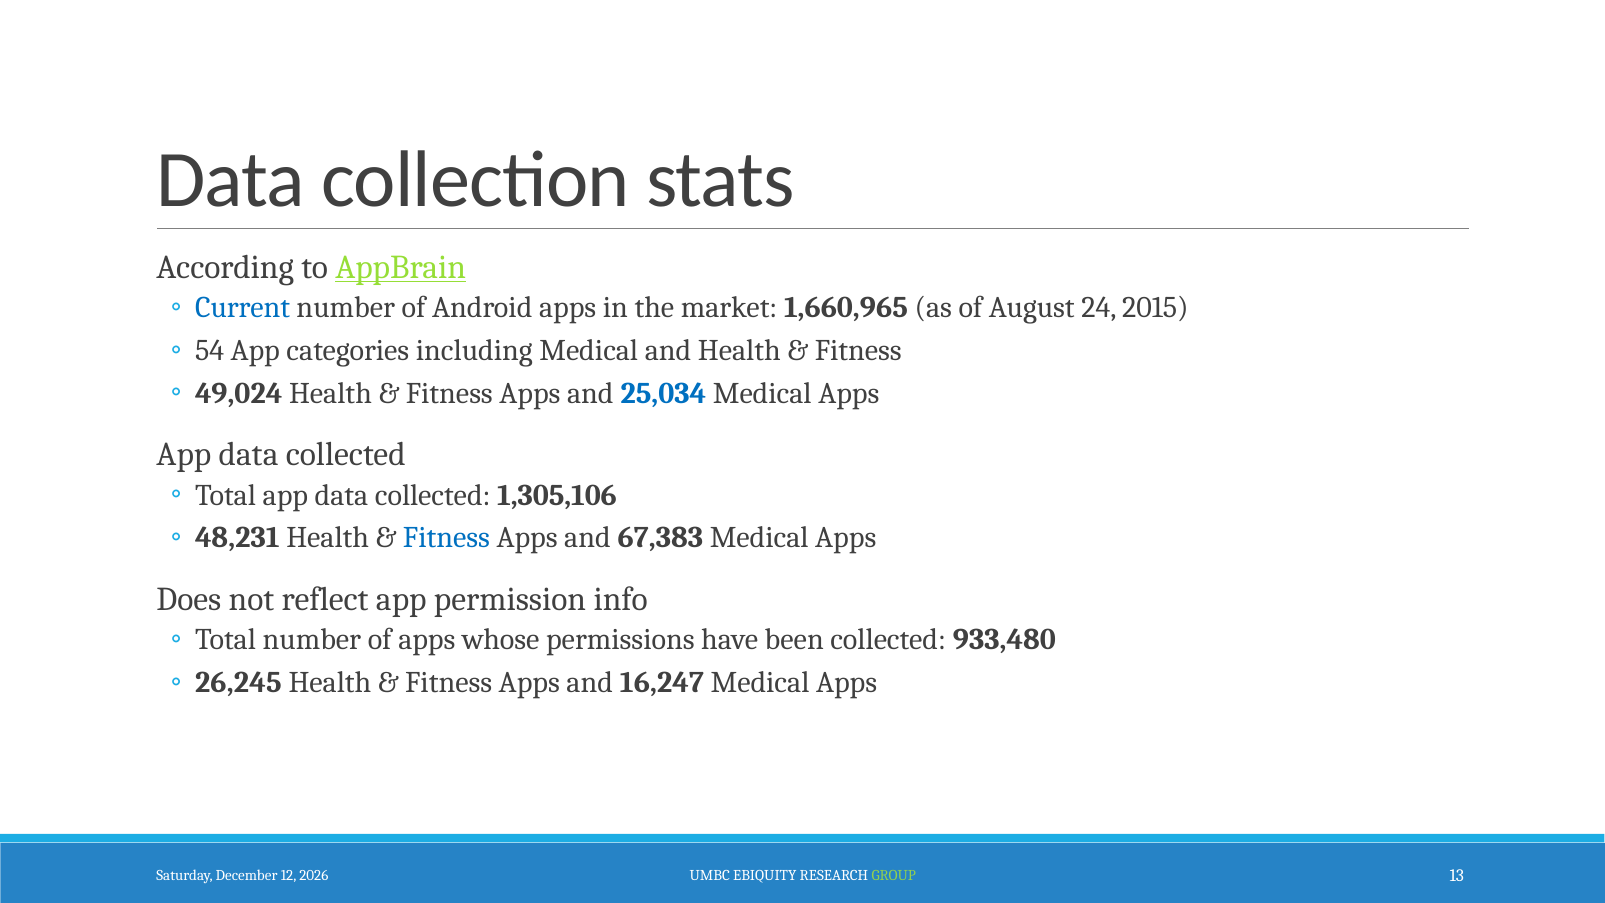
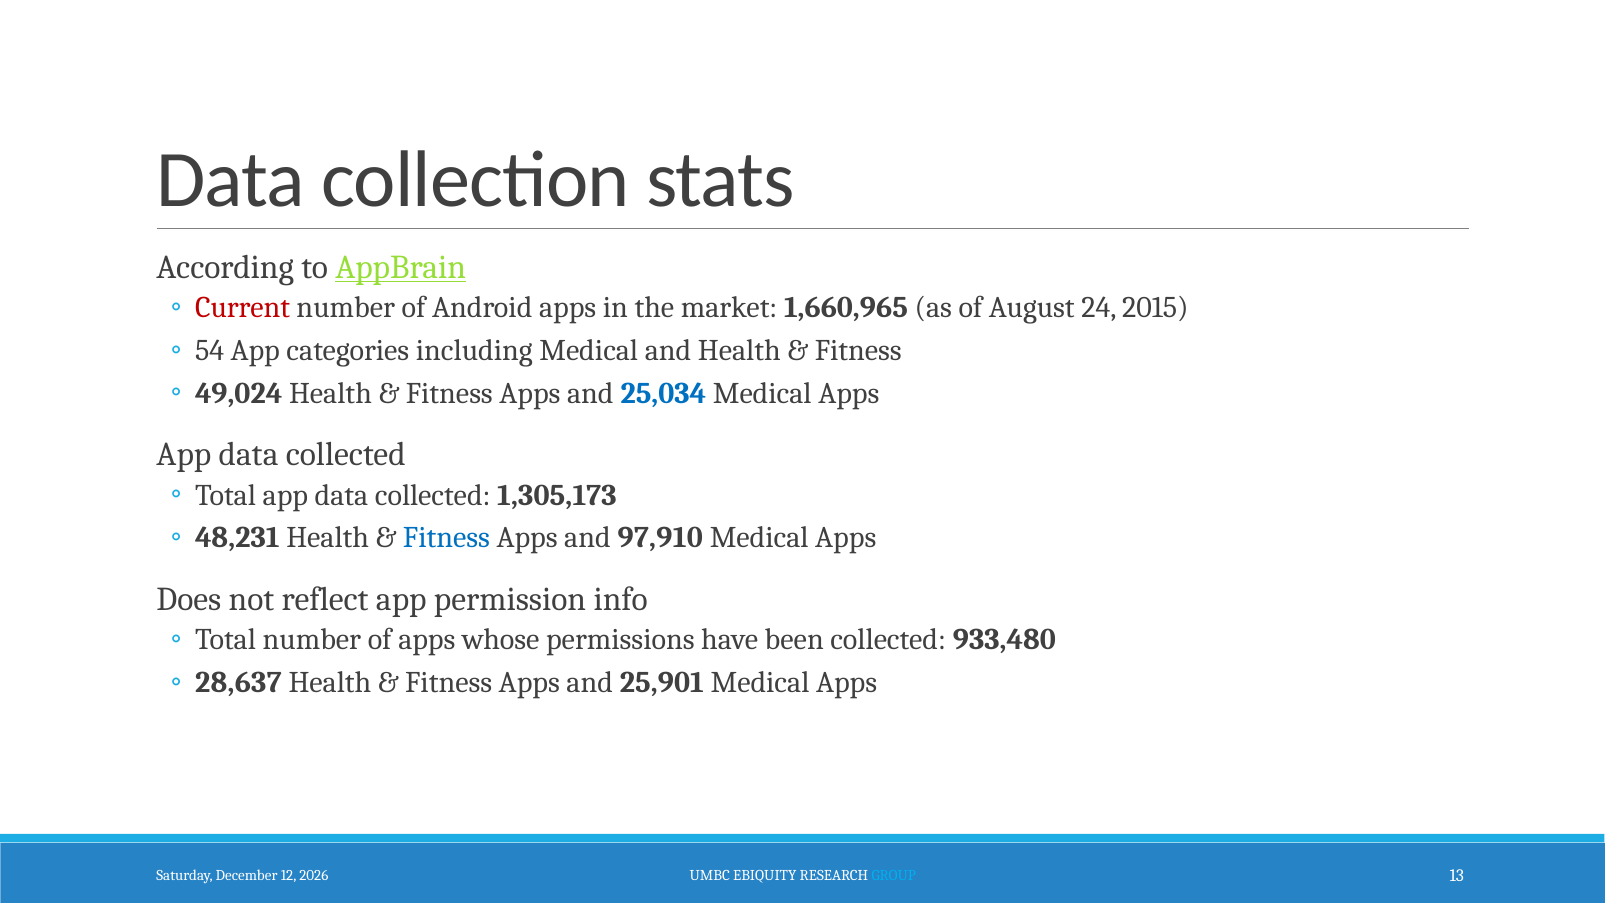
Current colour: blue -> red (243, 308)
1,305,106: 1,305,106 -> 1,305,173 (557, 495)
67,383: 67,383 -> 97,910 (660, 538)
26,245: 26,245 -> 28,637 (238, 682)
16,247: 16,247 -> 25,901 (662, 682)
GROUP colour: light green -> light blue (894, 875)
